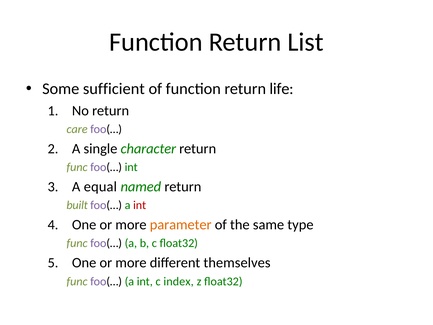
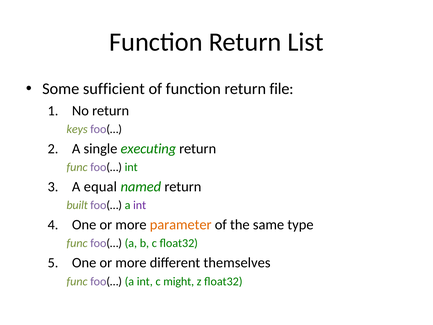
life: life -> file (282, 89)
care: care -> keys (77, 129)
character: character -> executing (148, 149)
int colour: red -> purple (140, 205)
index: index -> might (179, 281)
